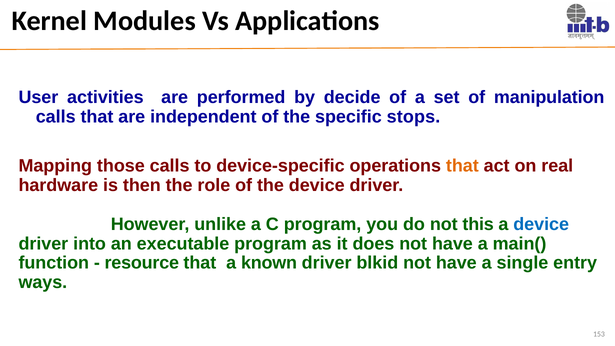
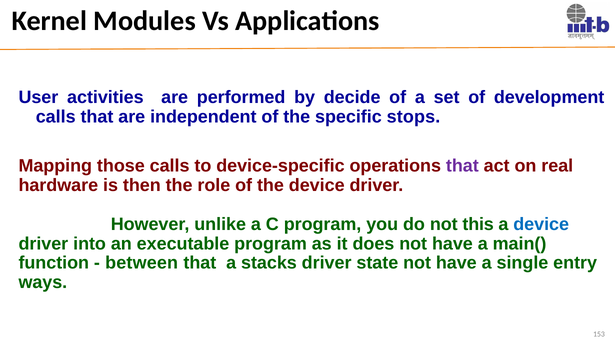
manipulation: manipulation -> development (549, 97)
that colour: orange -> purple (462, 166)
resource: resource -> between (142, 263)
known: known -> stacks (269, 263)
blkid: blkid -> state (377, 263)
